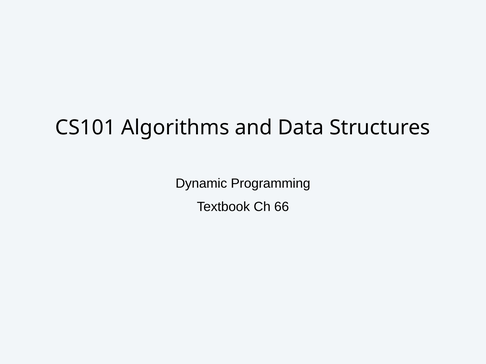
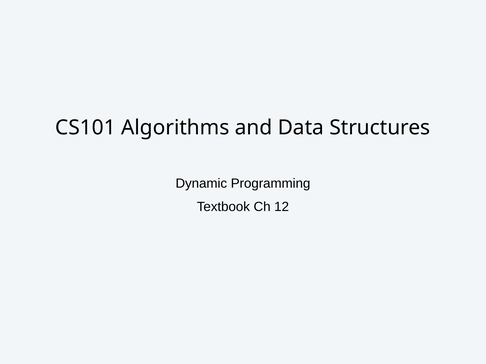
66: 66 -> 12 (282, 207)
